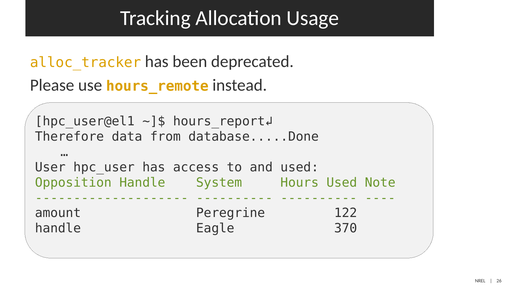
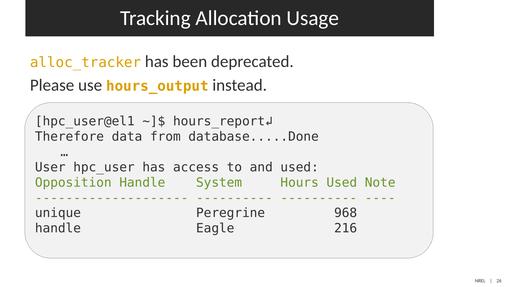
hours_remote: hours_remote -> hours_output (157, 86)
amount: amount -> unique (58, 213)
122: 122 -> 968 (346, 213)
370: 370 -> 216 (346, 228)
